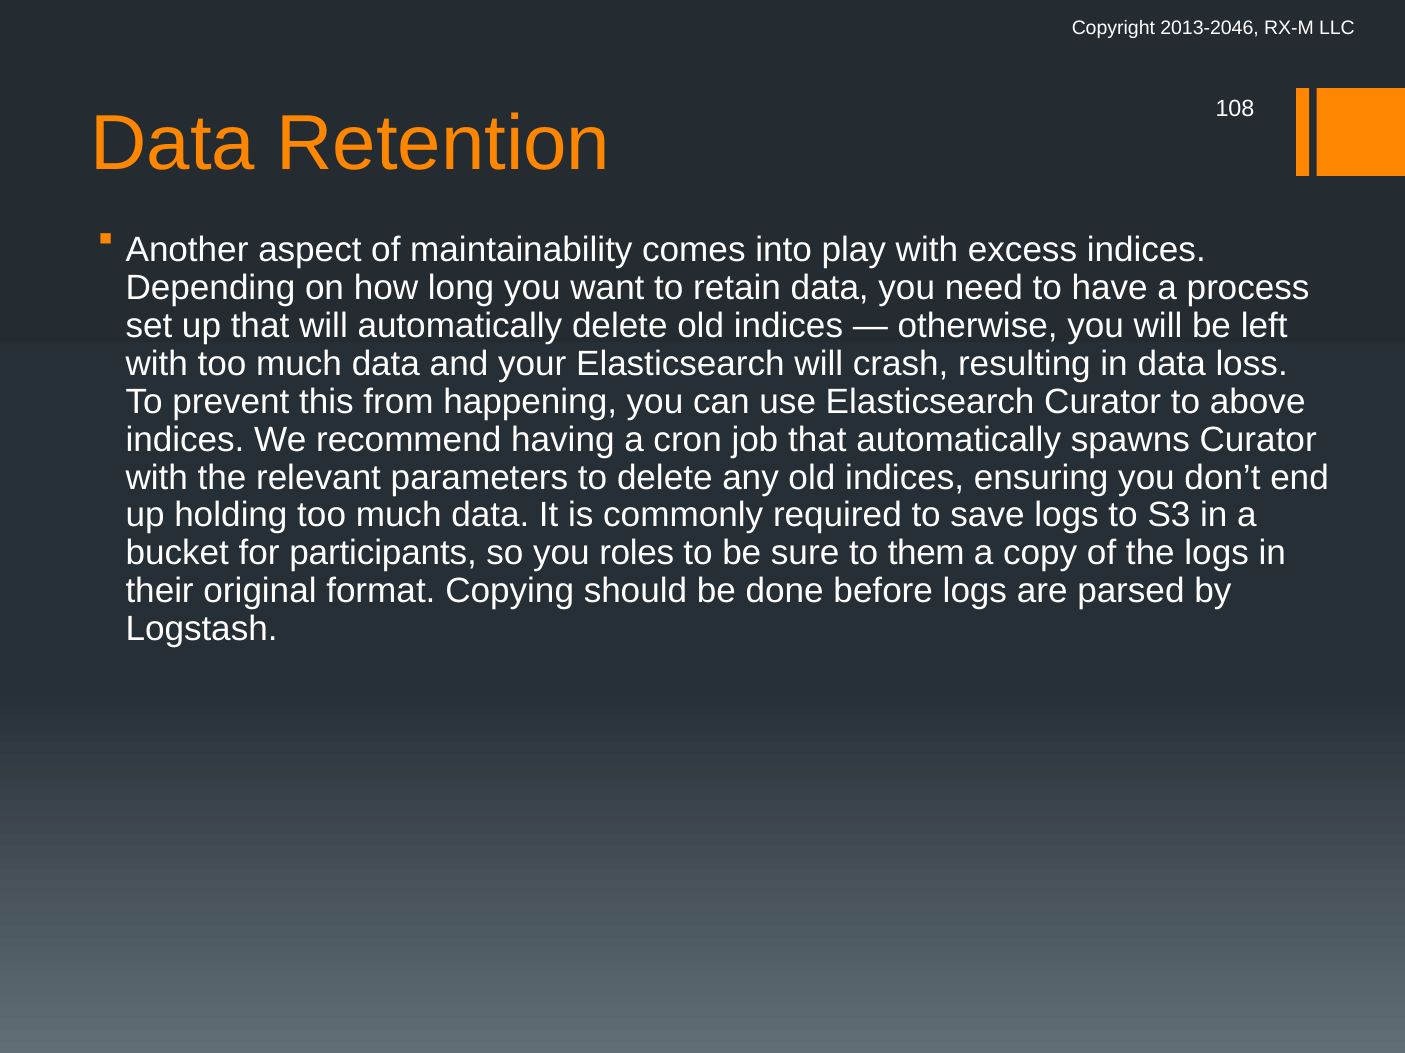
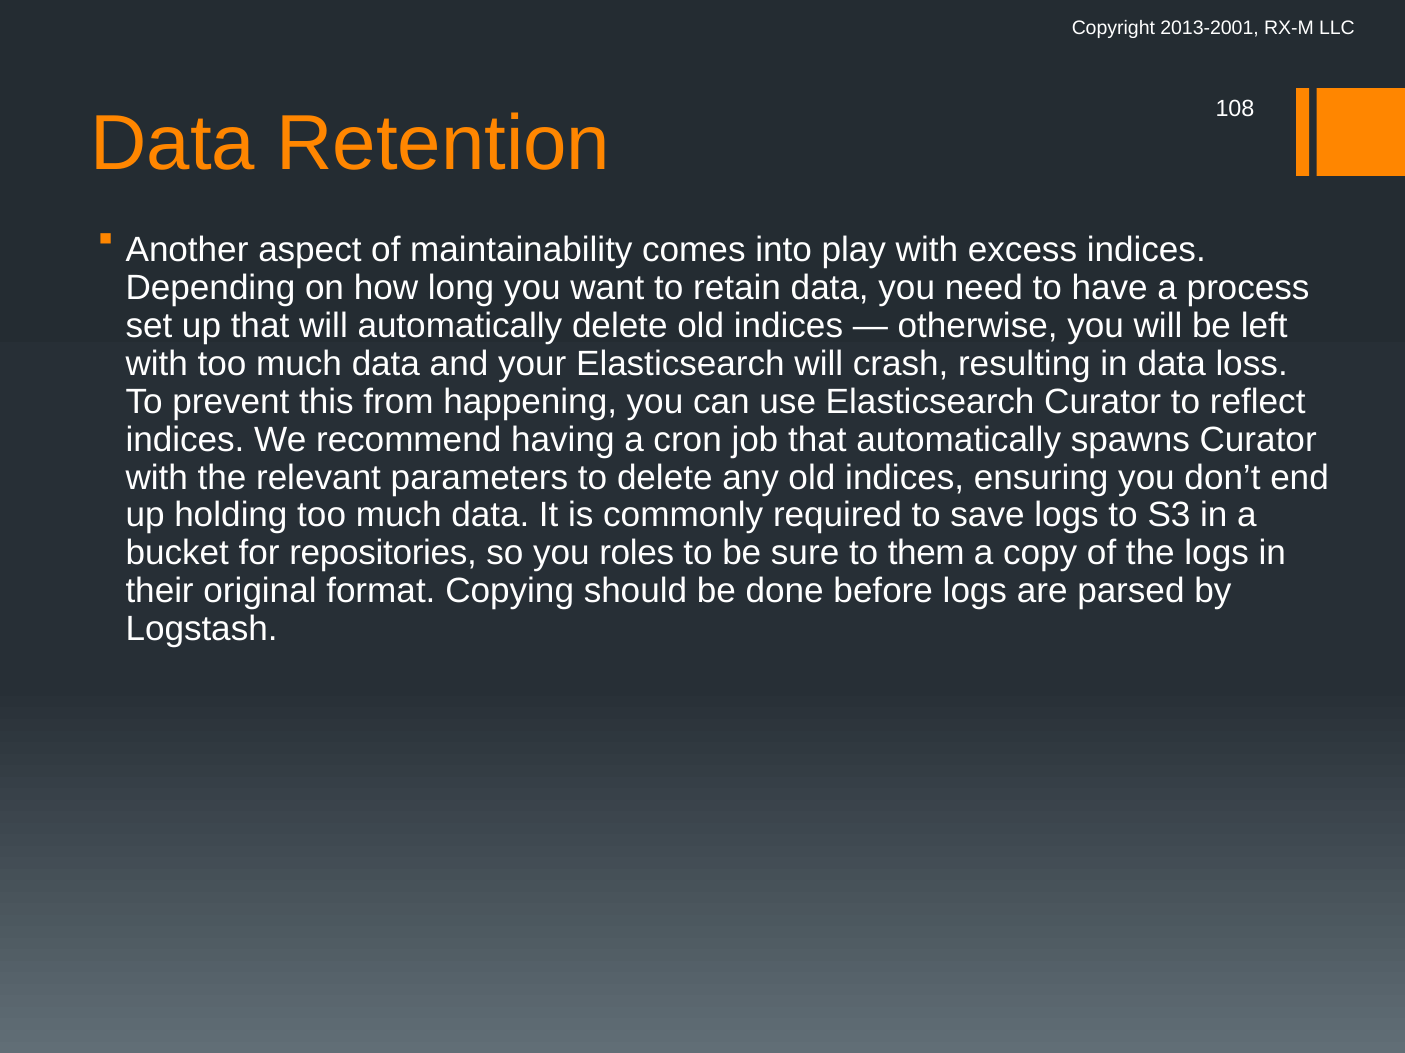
2013-2046: 2013-2046 -> 2013-2001 (1210, 28)
above: above -> reflect (1258, 402)
participants: participants -> repositories (383, 554)
